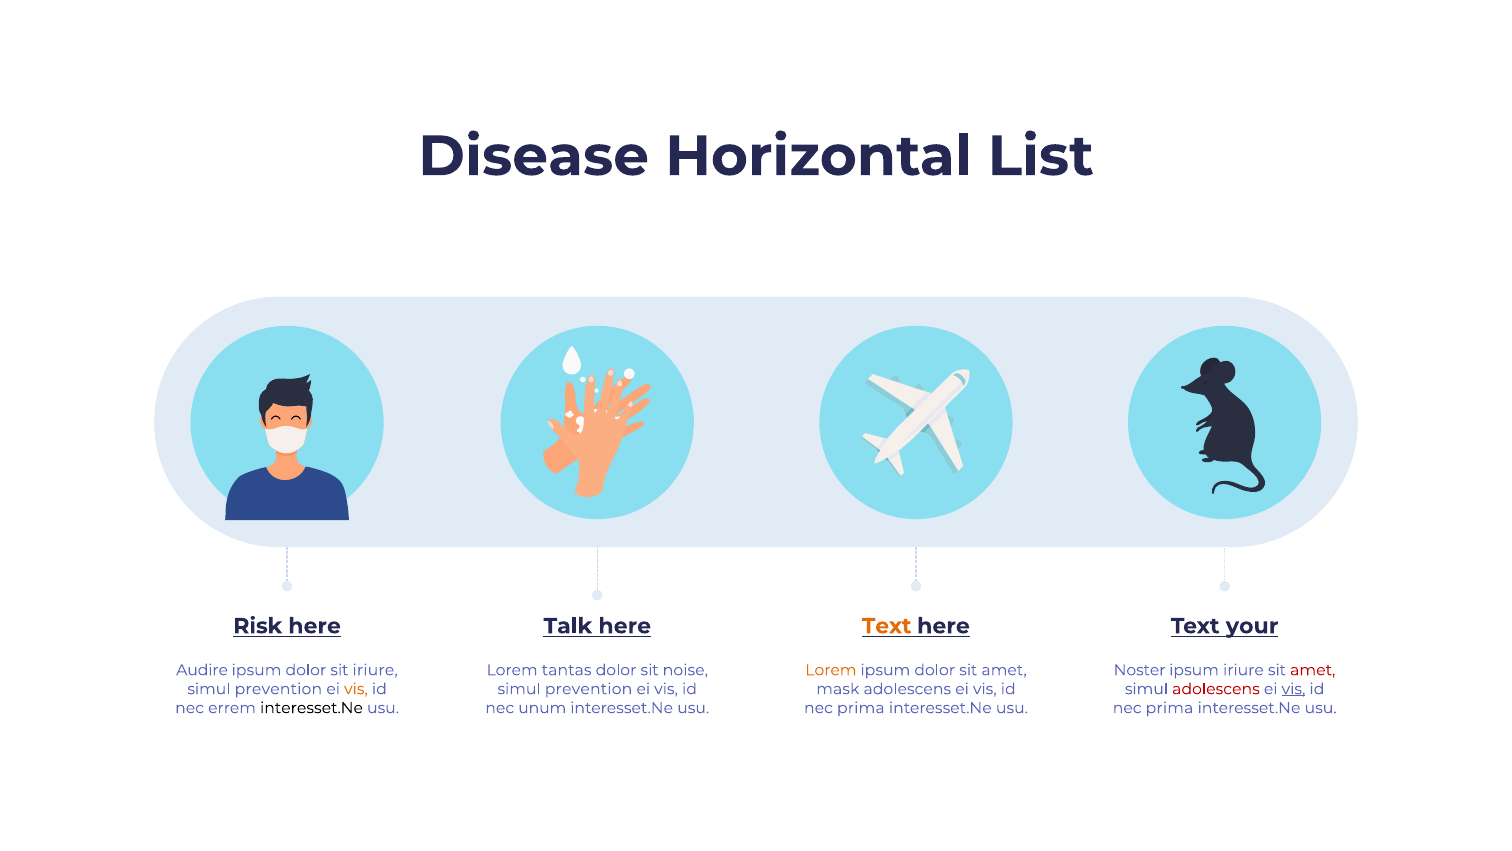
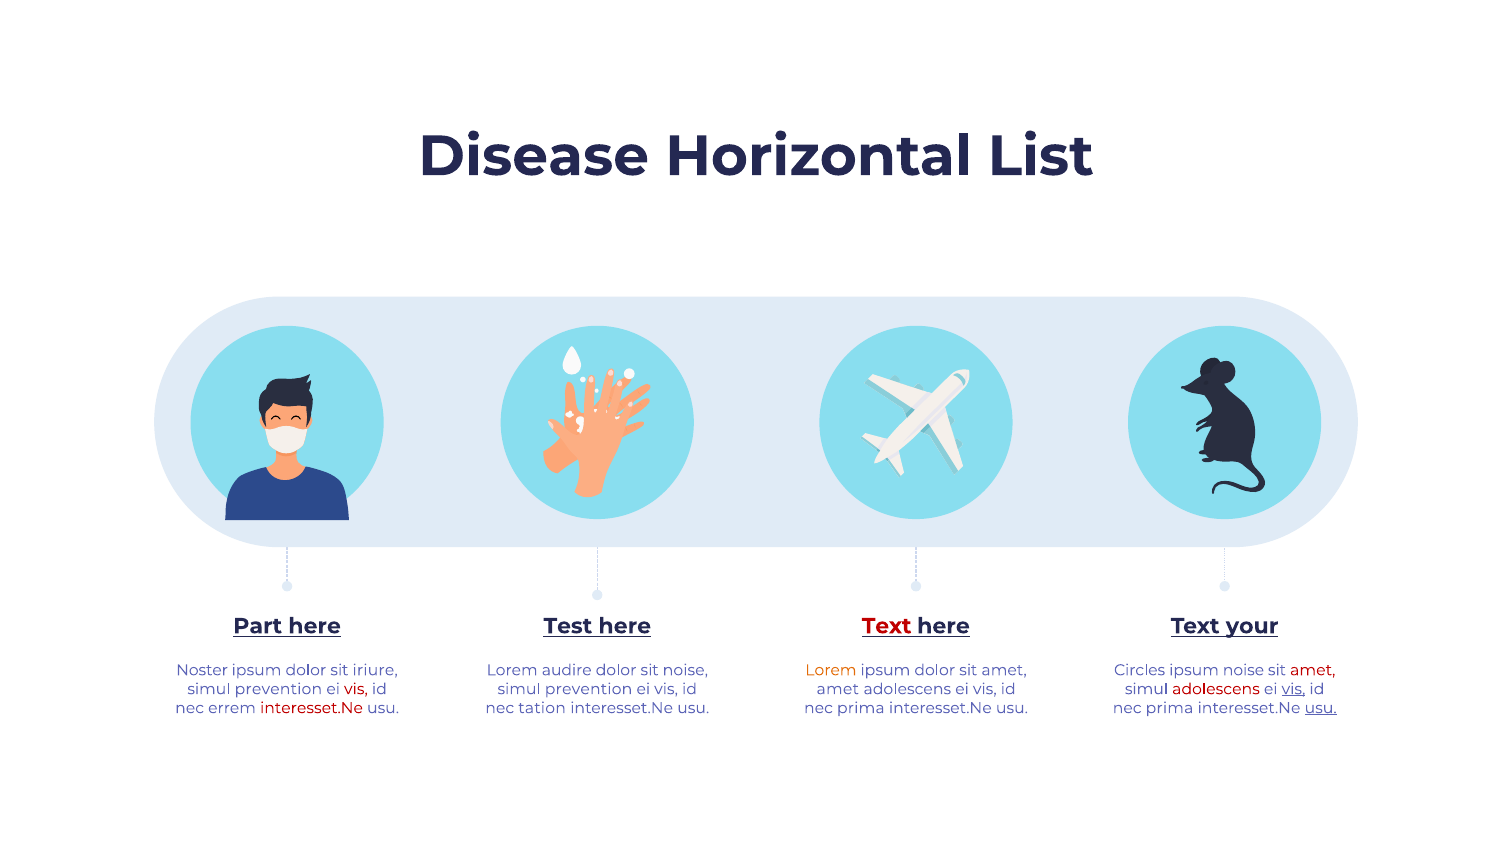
Risk: Risk -> Part (258, 626)
Talk: Talk -> Test (568, 626)
Text colour: orange -> red (887, 626)
Audire: Audire -> Noster (202, 670)
tantas: tantas -> audire (567, 670)
Noster: Noster -> Circles (1140, 670)
ipsum iriure: iriure -> noise (1243, 670)
vis colour: orange -> red (356, 689)
mask: mask -> amet (838, 689)
interesset.Ne colour: black -> red (312, 708)
unum: unum -> tation (542, 708)
usu underline: none -> present (1321, 708)
